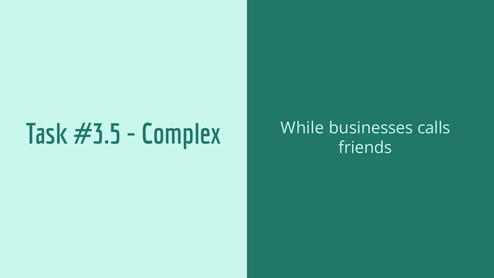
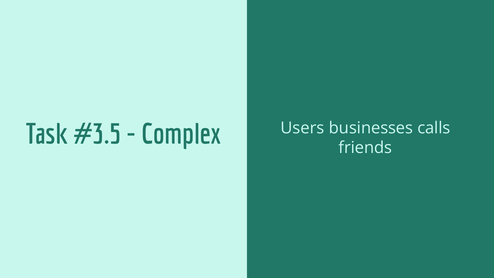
While: While -> Users (302, 128)
